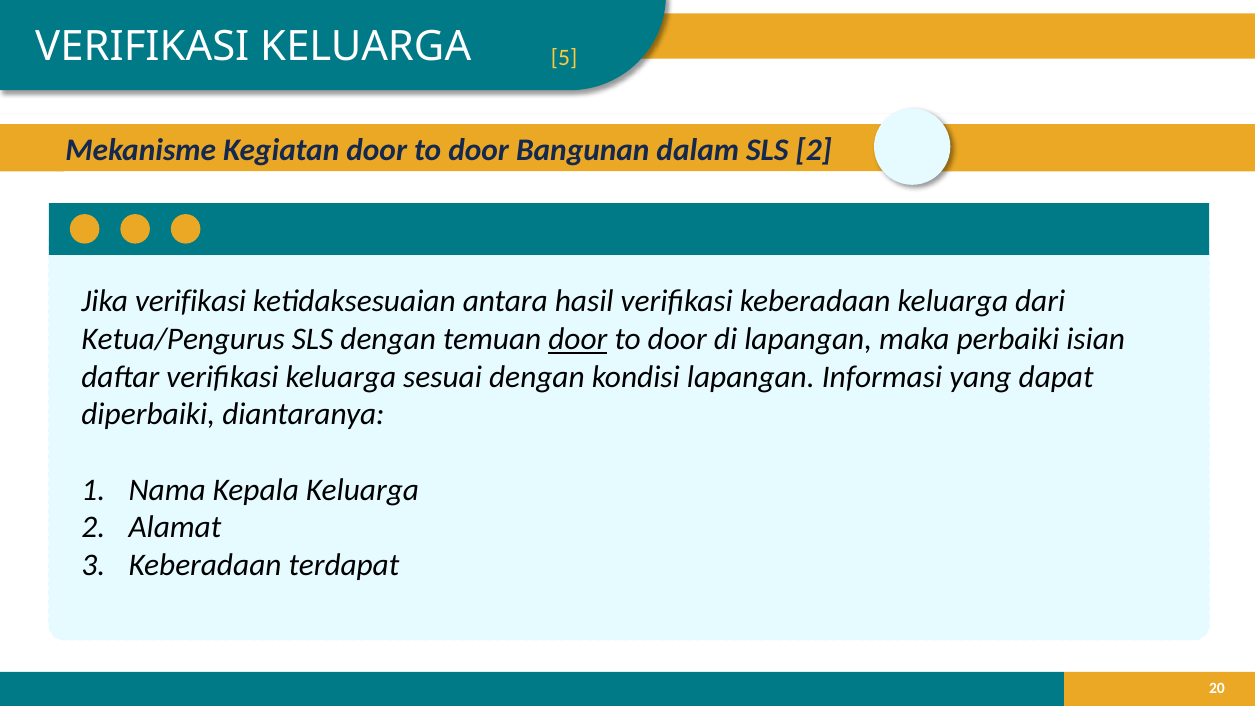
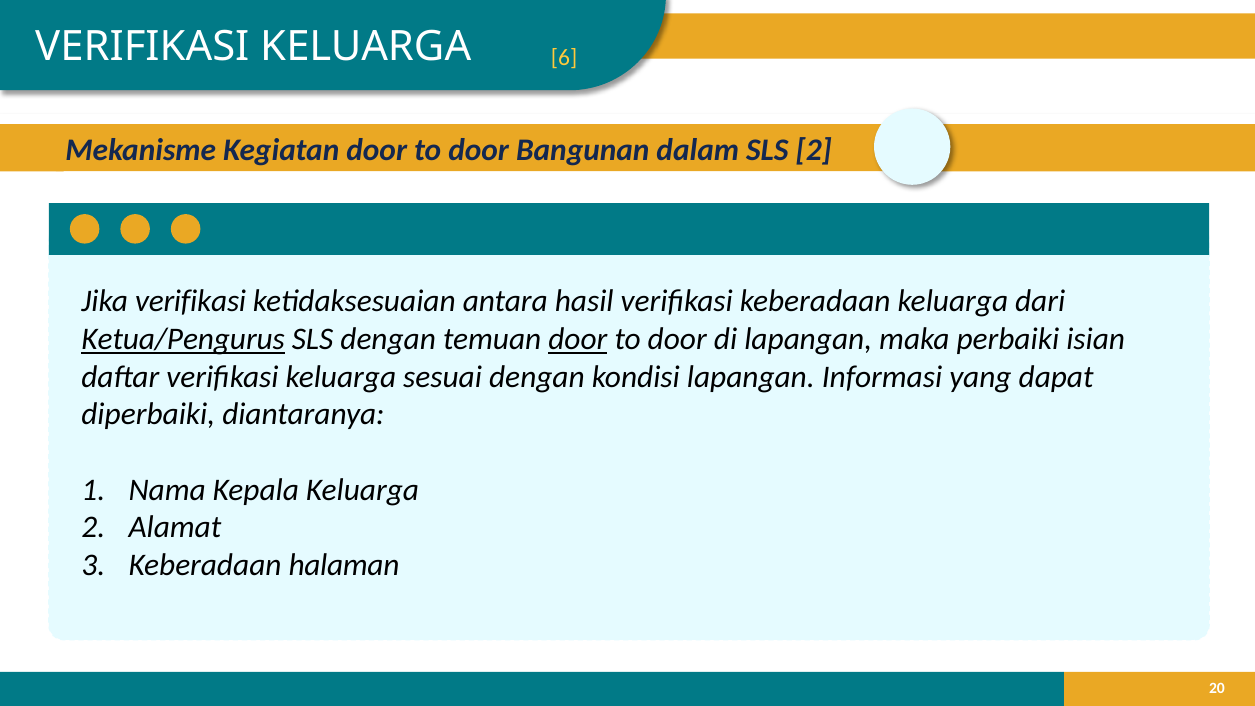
5: 5 -> 6 (564, 58)
Ketua/Pengurus underline: none -> present (183, 339)
Keberadaan terdapat: terdapat -> halaman (344, 565)
